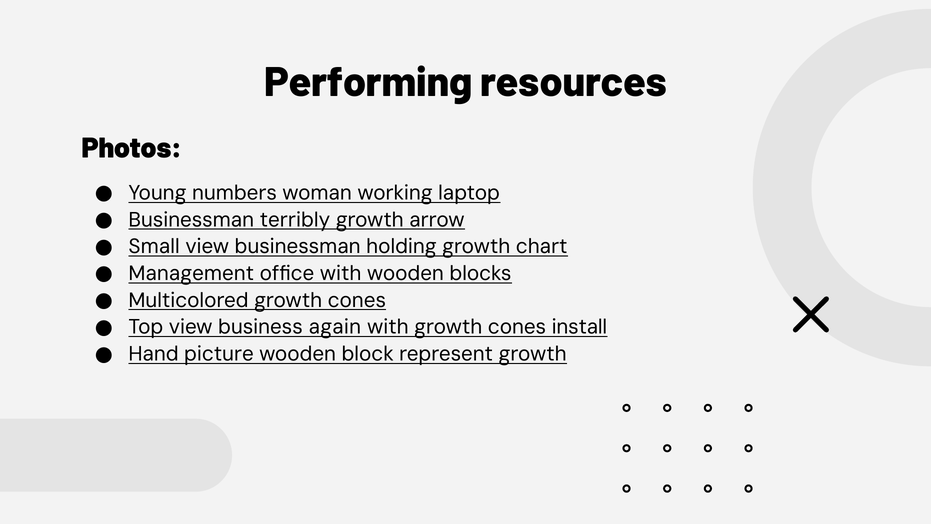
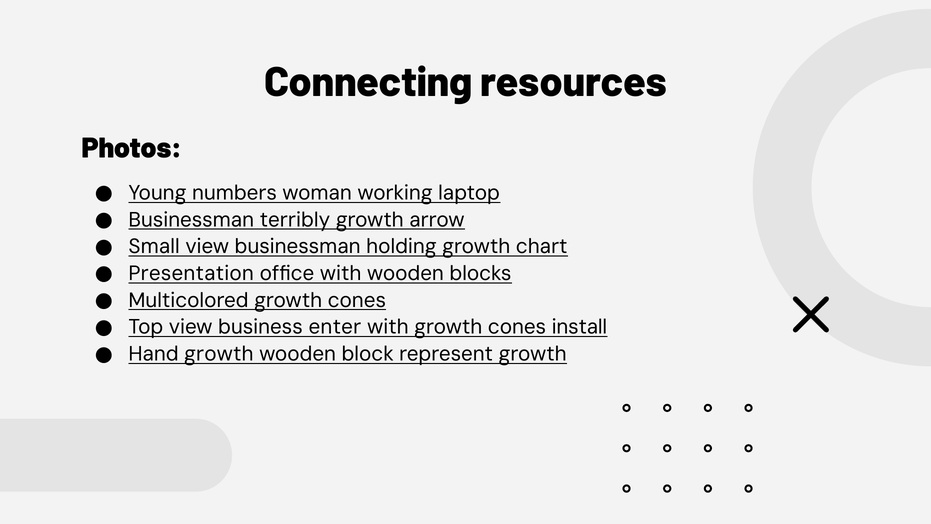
Performing: Performing -> Connecting (368, 82)
Management: Management -> Presentation (191, 273)
again: again -> enter (335, 327)
Hand picture: picture -> growth (219, 354)
